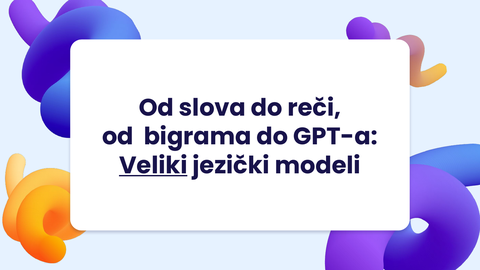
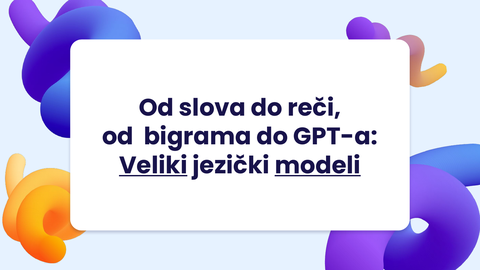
modeli underline: none -> present (318, 165)
